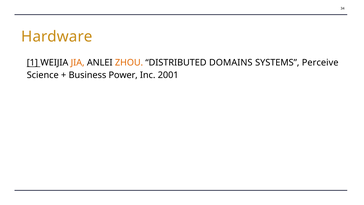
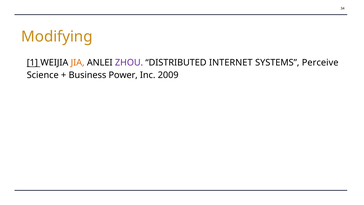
Hardware: Hardware -> Modifying (57, 36)
ZHOU colour: orange -> purple (129, 62)
DOMAINS: DOMAINS -> INTERNET (231, 62)
2001: 2001 -> 2009 (168, 75)
